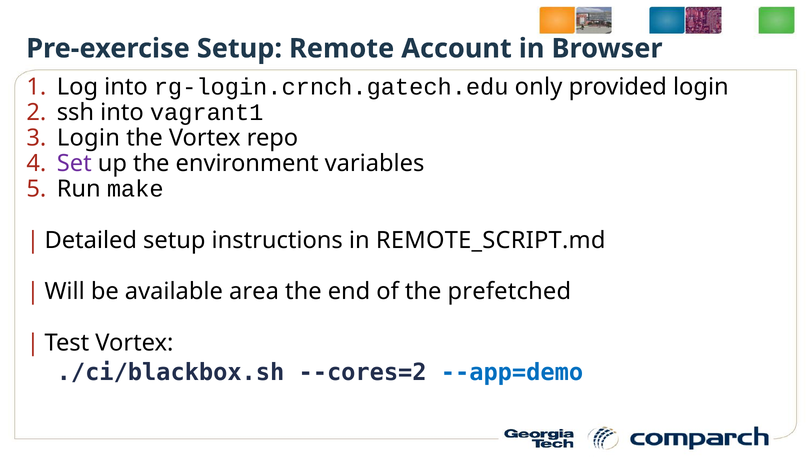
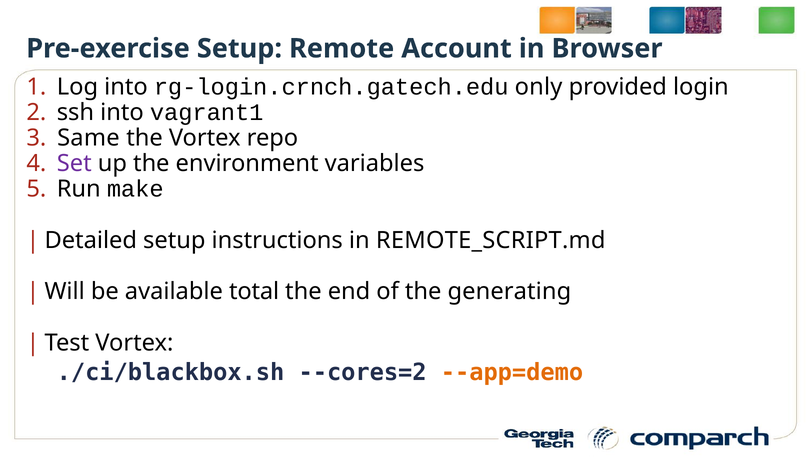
Login: Login -> Same (88, 138)
area: area -> total (254, 291)
prefetched: prefetched -> generating (509, 291)
--app=demo colour: blue -> orange (512, 372)
